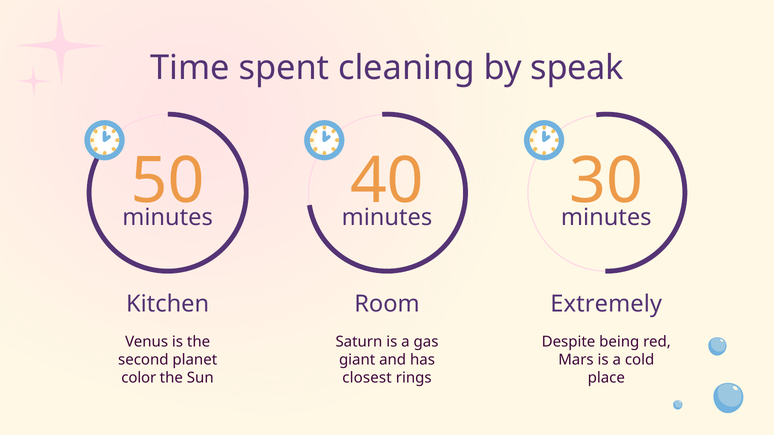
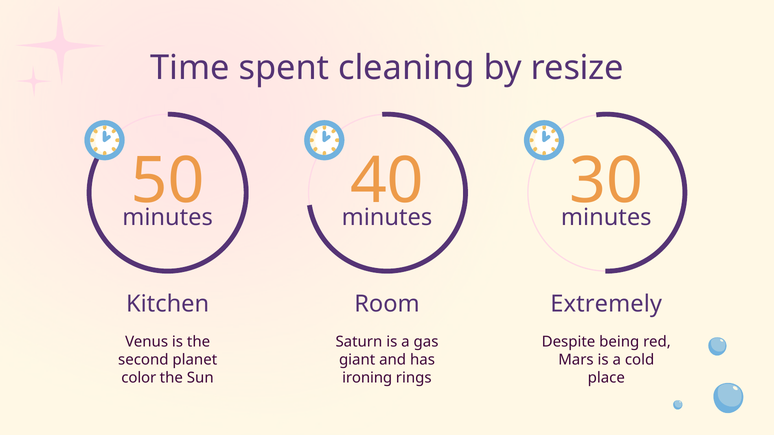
speak: speak -> resize (577, 68)
closest: closest -> ironing (367, 378)
